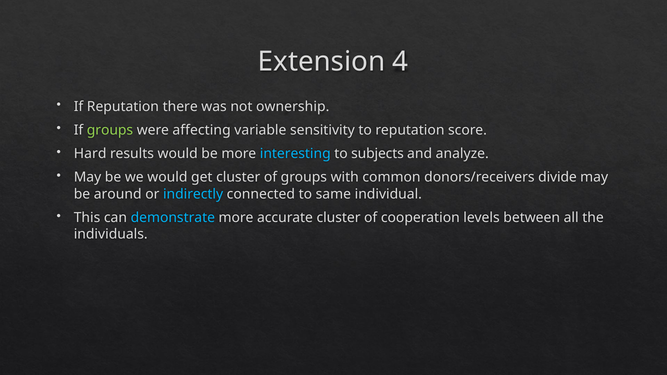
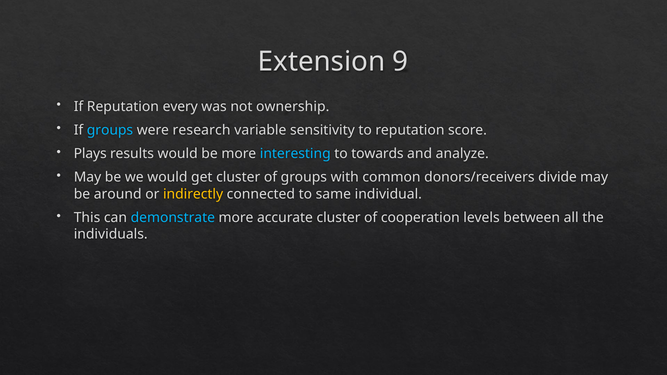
4: 4 -> 9 (400, 62)
there: there -> every (180, 107)
groups colour: light green -> light blue (110, 130)
affecting: affecting -> research (202, 130)
Hard: Hard -> Plays (90, 154)
subjects: subjects -> towards (377, 154)
indirectly colour: light blue -> yellow (193, 194)
